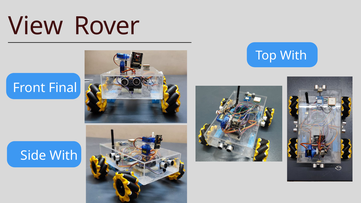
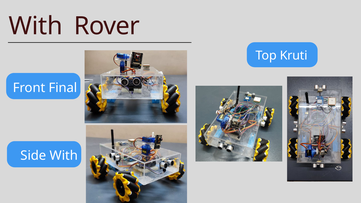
View: View -> With (36, 26)
Top With: With -> Kruti (294, 56)
